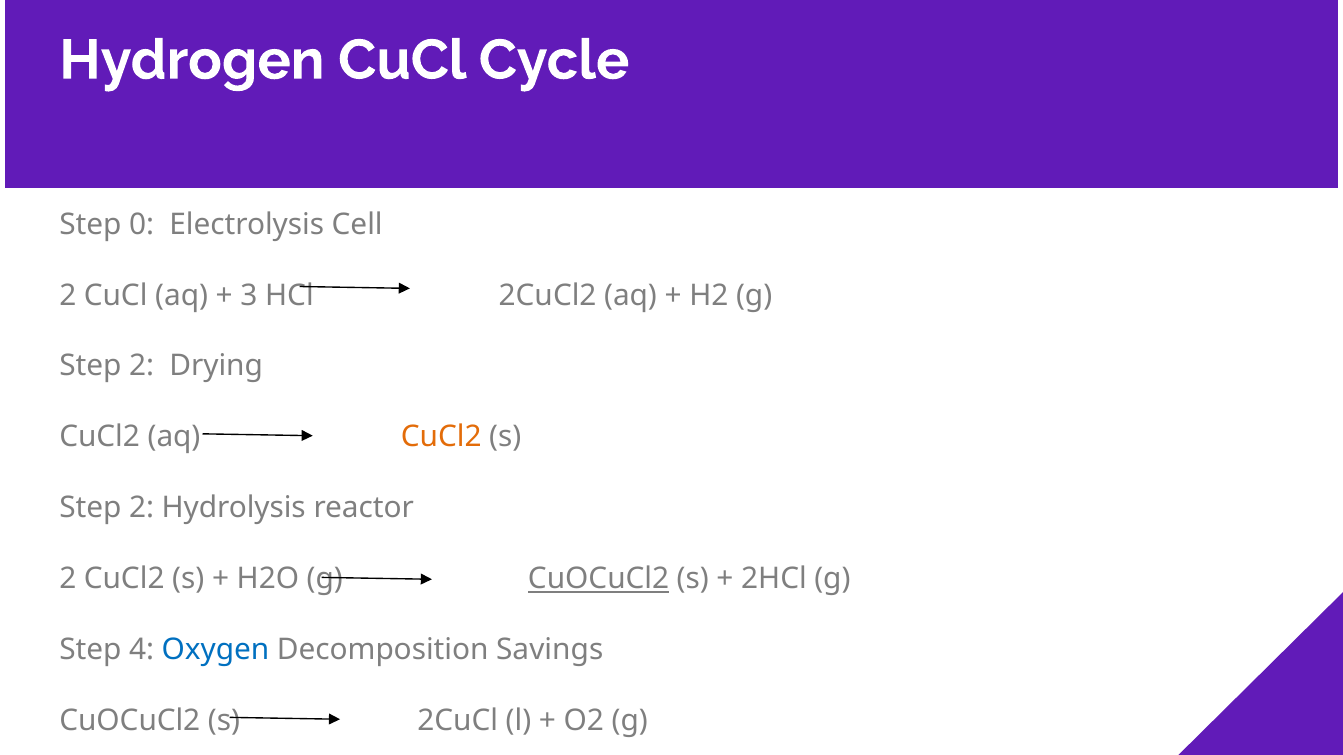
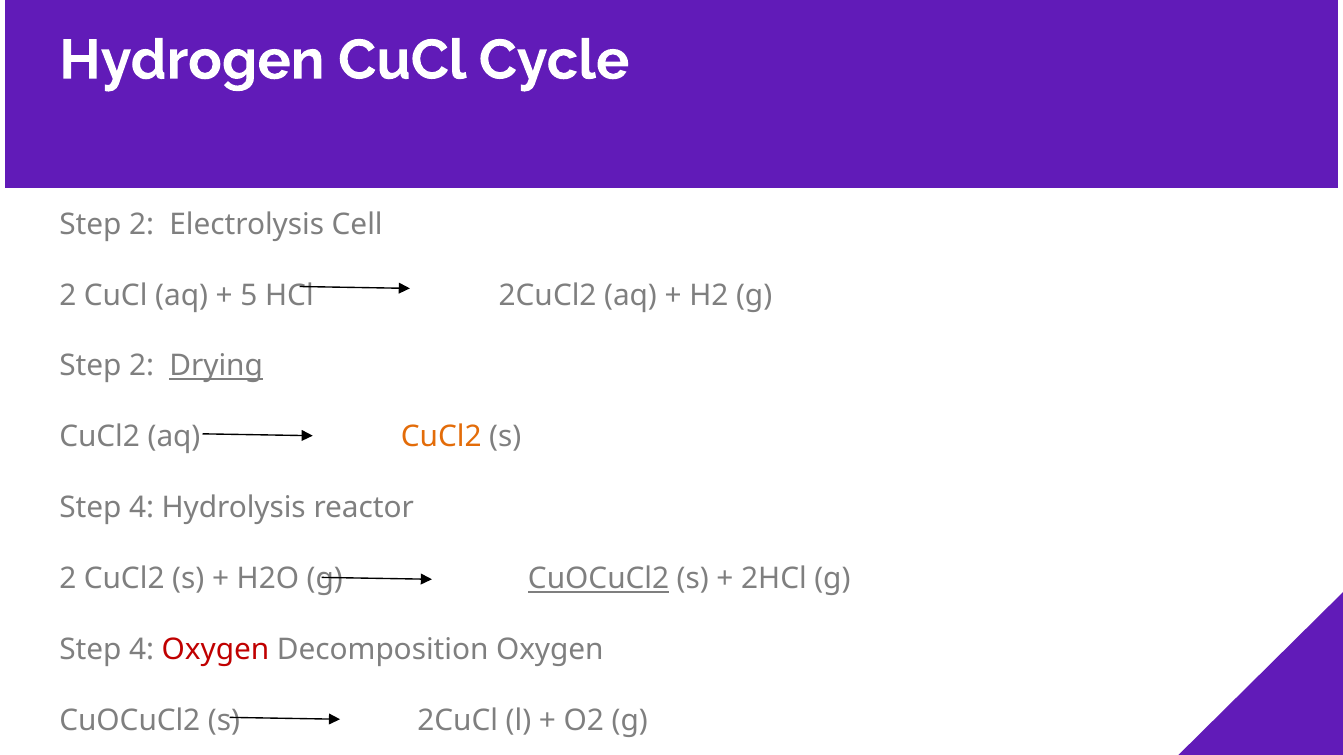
0: 0 -> 2 (142, 224)
3: 3 -> 5 (249, 295)
Drying underline: none -> present (216, 366)
2: 2 -> 4 (142, 508)
Oxygen colour: blue -> red (215, 650)
Decomposition Savings: Savings -> Oxygen (550, 650)
